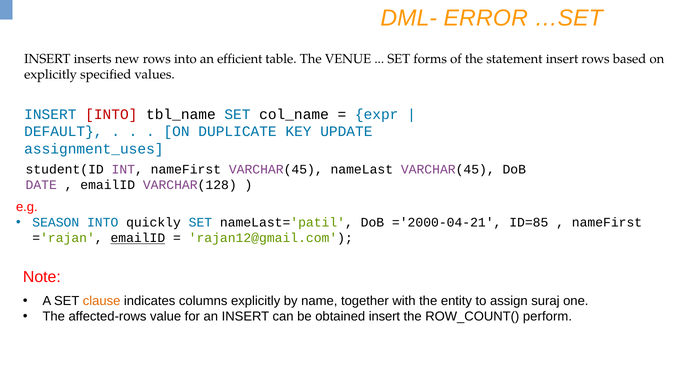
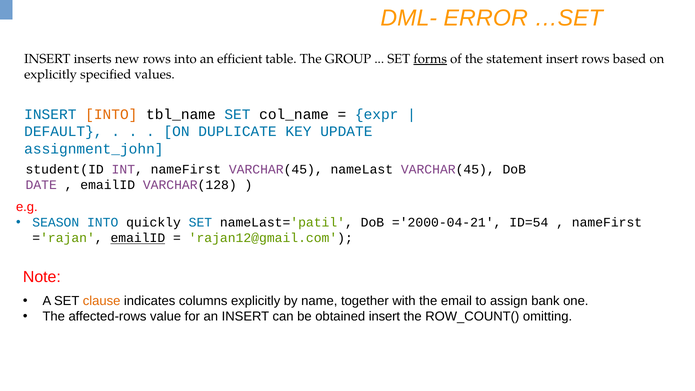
VENUE: VENUE -> GROUP (348, 59)
forms underline: none -> present (430, 59)
INTO colour: red -> orange (111, 114)
assignment_uses: assignment_uses -> assignment_john (94, 149)
ID=85: ID=85 -> ID=54 (529, 222)
entity: entity -> email (456, 301)
suraj: suraj -> bank (545, 301)
perform: perform -> omitting (548, 317)
